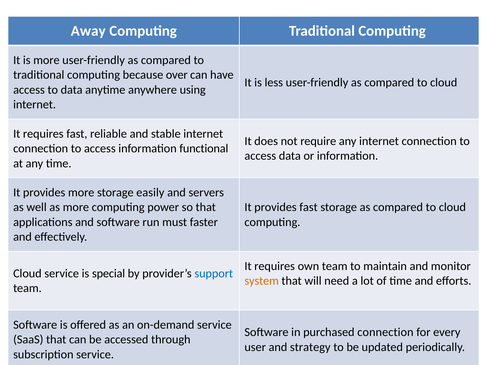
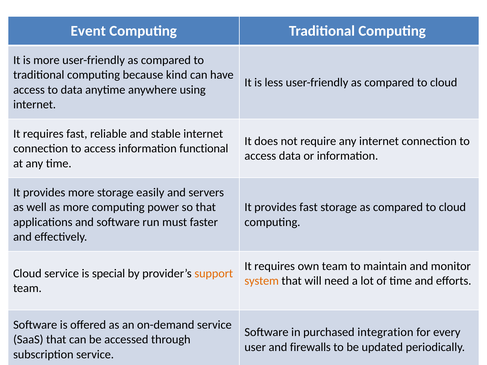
Away: Away -> Event (88, 31)
over: over -> kind (177, 75)
support colour: blue -> orange (214, 274)
purchased connection: connection -> integration (385, 332)
strategy: strategy -> firewalls (310, 347)
